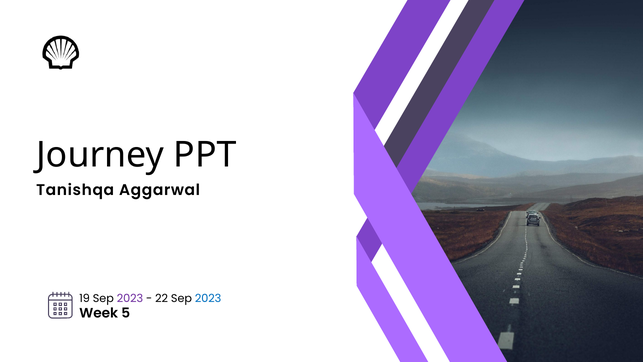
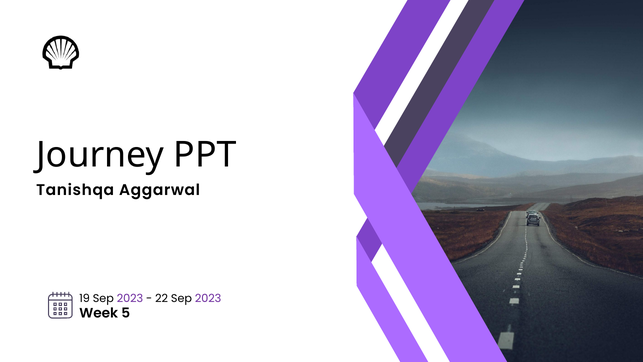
2023 colour: blue -> purple (208, 298)
